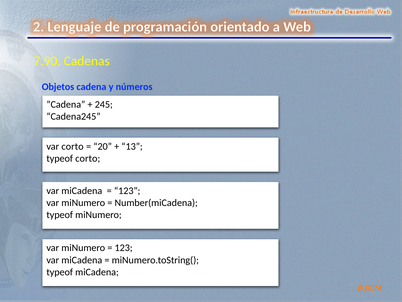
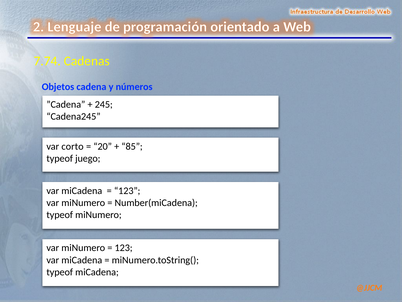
7.90: 7.90 -> 7.74 (47, 61)
13: 13 -> 85 (132, 146)
typeof corto: corto -> juego (88, 158)
